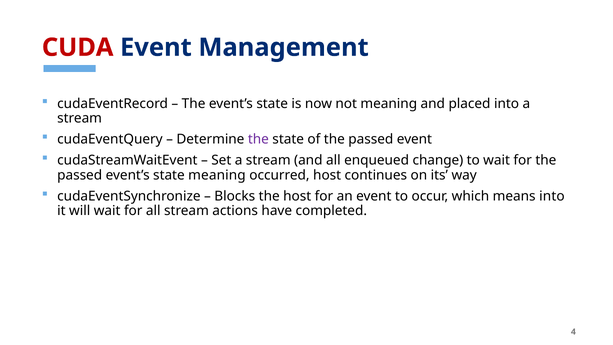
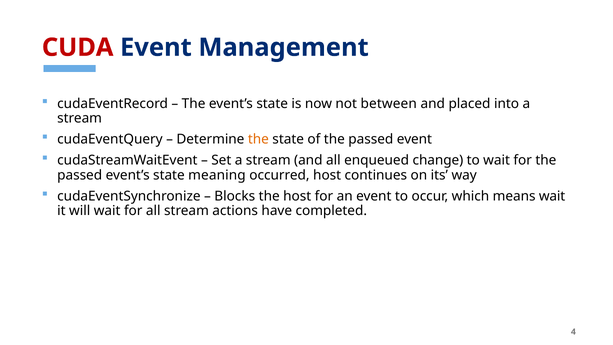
not meaning: meaning -> between (389, 104)
the colour: purple -> orange (258, 139)
means into: into -> wait (552, 196)
